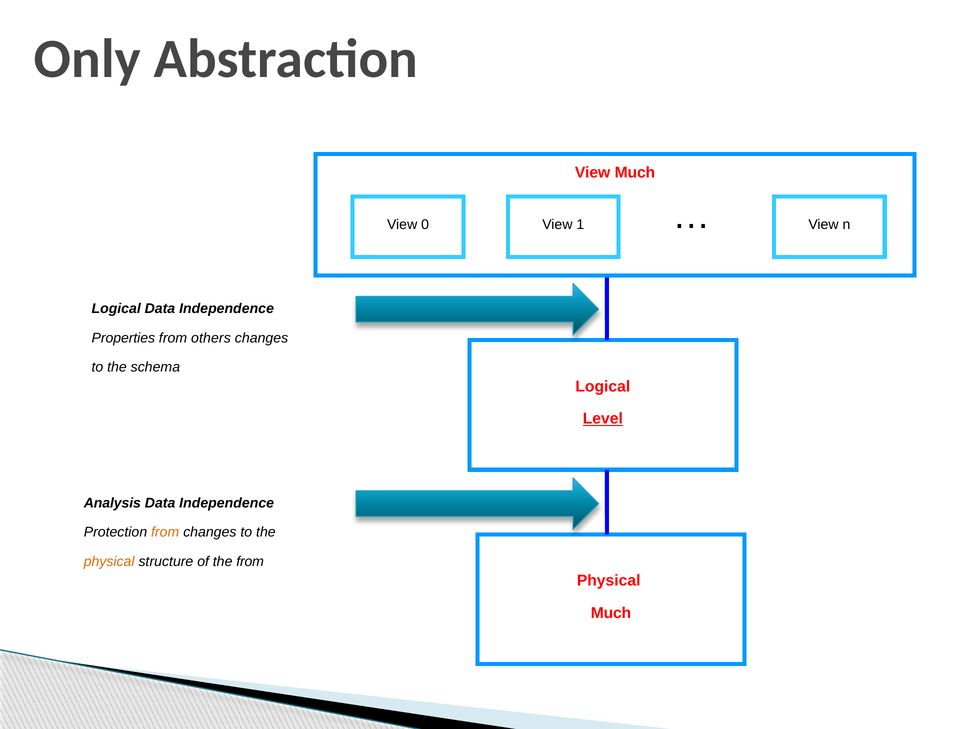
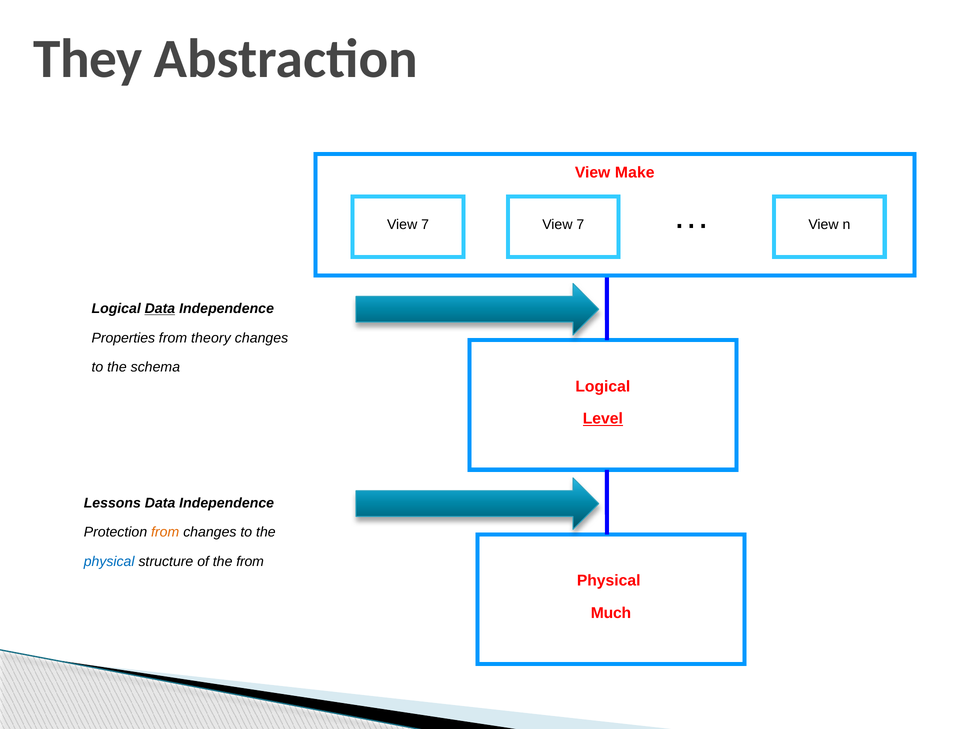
Only: Only -> They (88, 59)
View Much: Much -> Make (635, 172)
0: 0 -> 7 (425, 224)
1: 1 -> 7 (580, 224)
Data underline: none -> present (160, 308)
others: others -> theory (211, 338)
Analysis: Analysis -> Lessons (112, 503)
physical colour: orange -> blue (109, 561)
